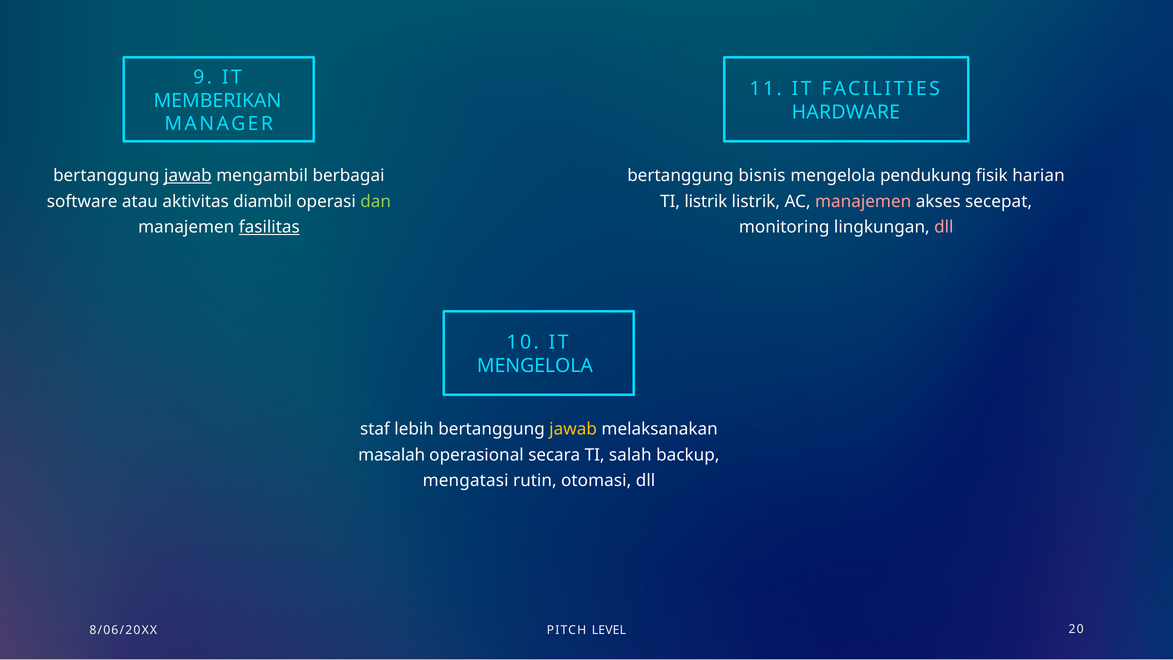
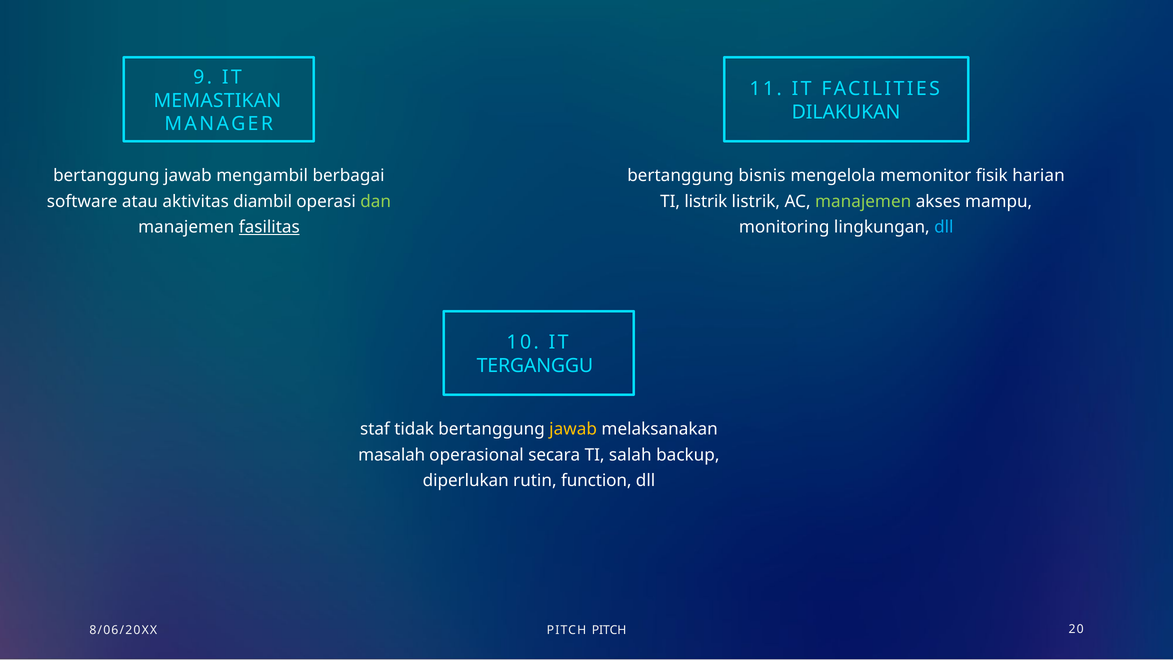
MEMBERIKAN: MEMBERIKAN -> MEMASTIKAN (217, 101)
HARDWARE: HARDWARE -> DILAKUKAN (846, 112)
jawab underline: present -> none (188, 176)
pendukung: pendukung -> memonitor (926, 176)
manajemen colour: pink -> light green (863, 201)
secepat: secepat -> mampu (999, 201)
dll colour: pink -> light blue (944, 227)
MENGELOLA: MENGELOLA -> TERGANGGU (535, 366)
lebih: lebih -> tidak (414, 429)
mengatasi: mengatasi -> diperlukan (466, 481)
otomasi: otomasi -> function (596, 481)
PITCH LEVEL: LEVEL -> PITCH (609, 630)
